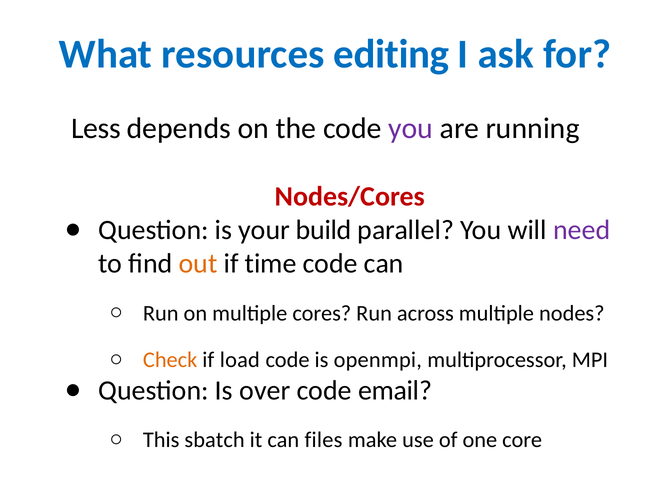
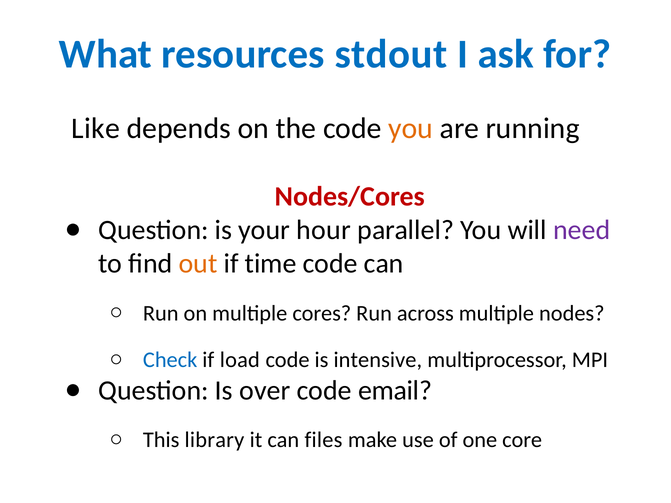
editing: editing -> stdout (391, 54)
Less: Less -> Like (96, 129)
you colour: purple -> orange (411, 129)
build: build -> hour (324, 230)
Check colour: orange -> blue (170, 360)
openmpi: openmpi -> intensive (378, 360)
sbatch: sbatch -> library (214, 440)
